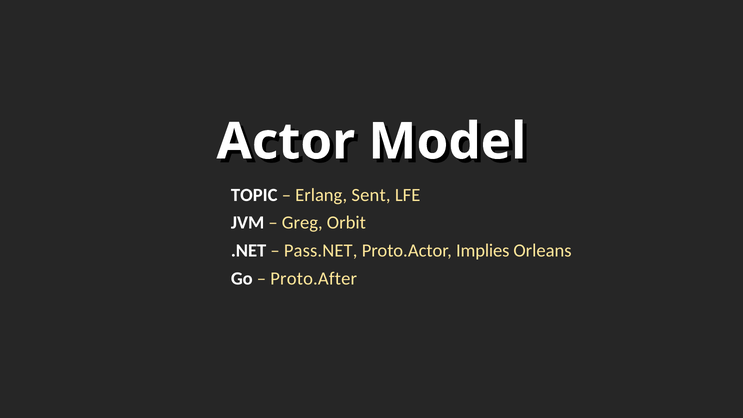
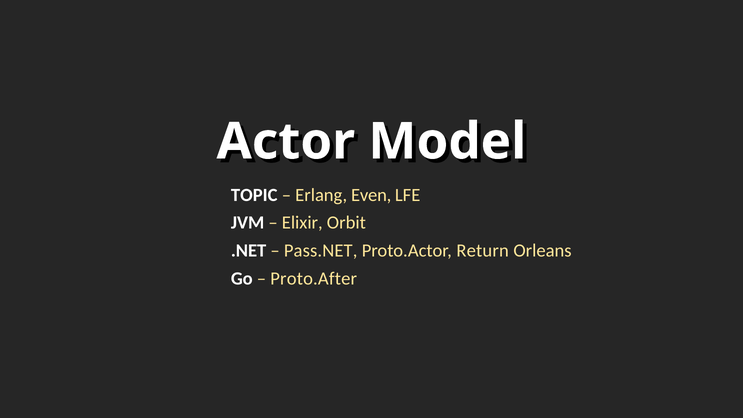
Sent: Sent -> Even (371, 195)
Greg: Greg -> Elixir (302, 223)
Implies: Implies -> Return (483, 251)
